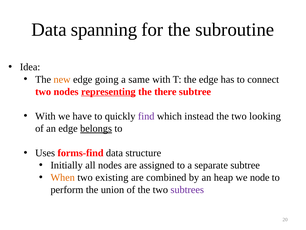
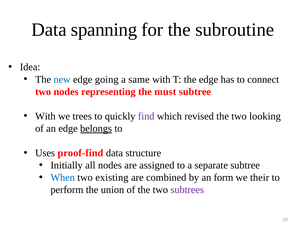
new colour: orange -> blue (62, 79)
representing underline: present -> none (108, 91)
there: there -> must (165, 91)
have: have -> trees (82, 116)
instead: instead -> revised (199, 116)
forms-find: forms-find -> proof-find (80, 153)
When colour: orange -> blue (63, 177)
heap: heap -> form (223, 177)
node: node -> their (260, 177)
